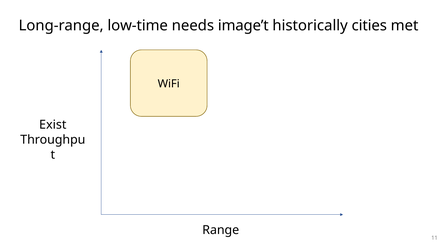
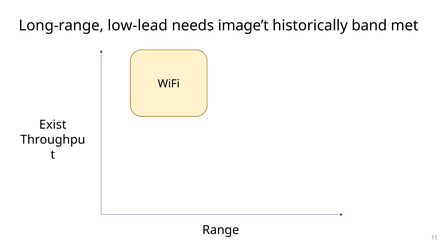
low-time: low-time -> low-lead (138, 26)
cities: cities -> band (369, 26)
